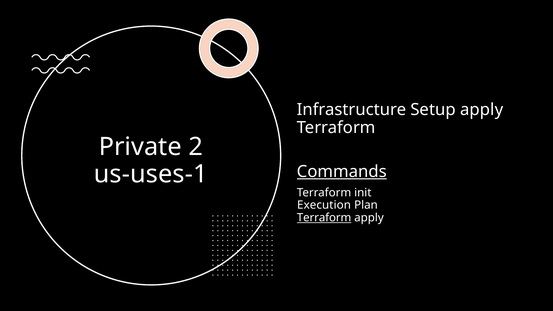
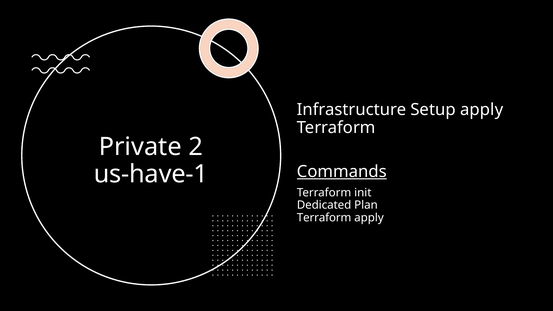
us-uses-1: us-uses-1 -> us-have-1 (151, 174)
Execution: Execution -> Dedicated (324, 205)
Terraform underline: present -> none (324, 218)
